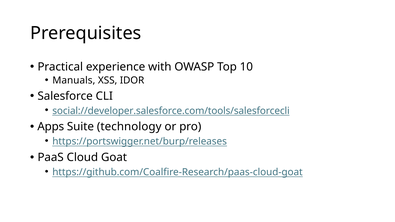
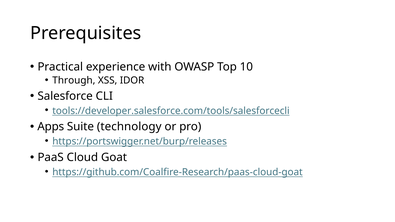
Manuals: Manuals -> Through (74, 80)
social://developer.salesforce.com/tools/salesforcecli: social://developer.salesforce.com/tools/salesforcecli -> tools://developer.salesforce.com/tools/salesforcecli (171, 111)
